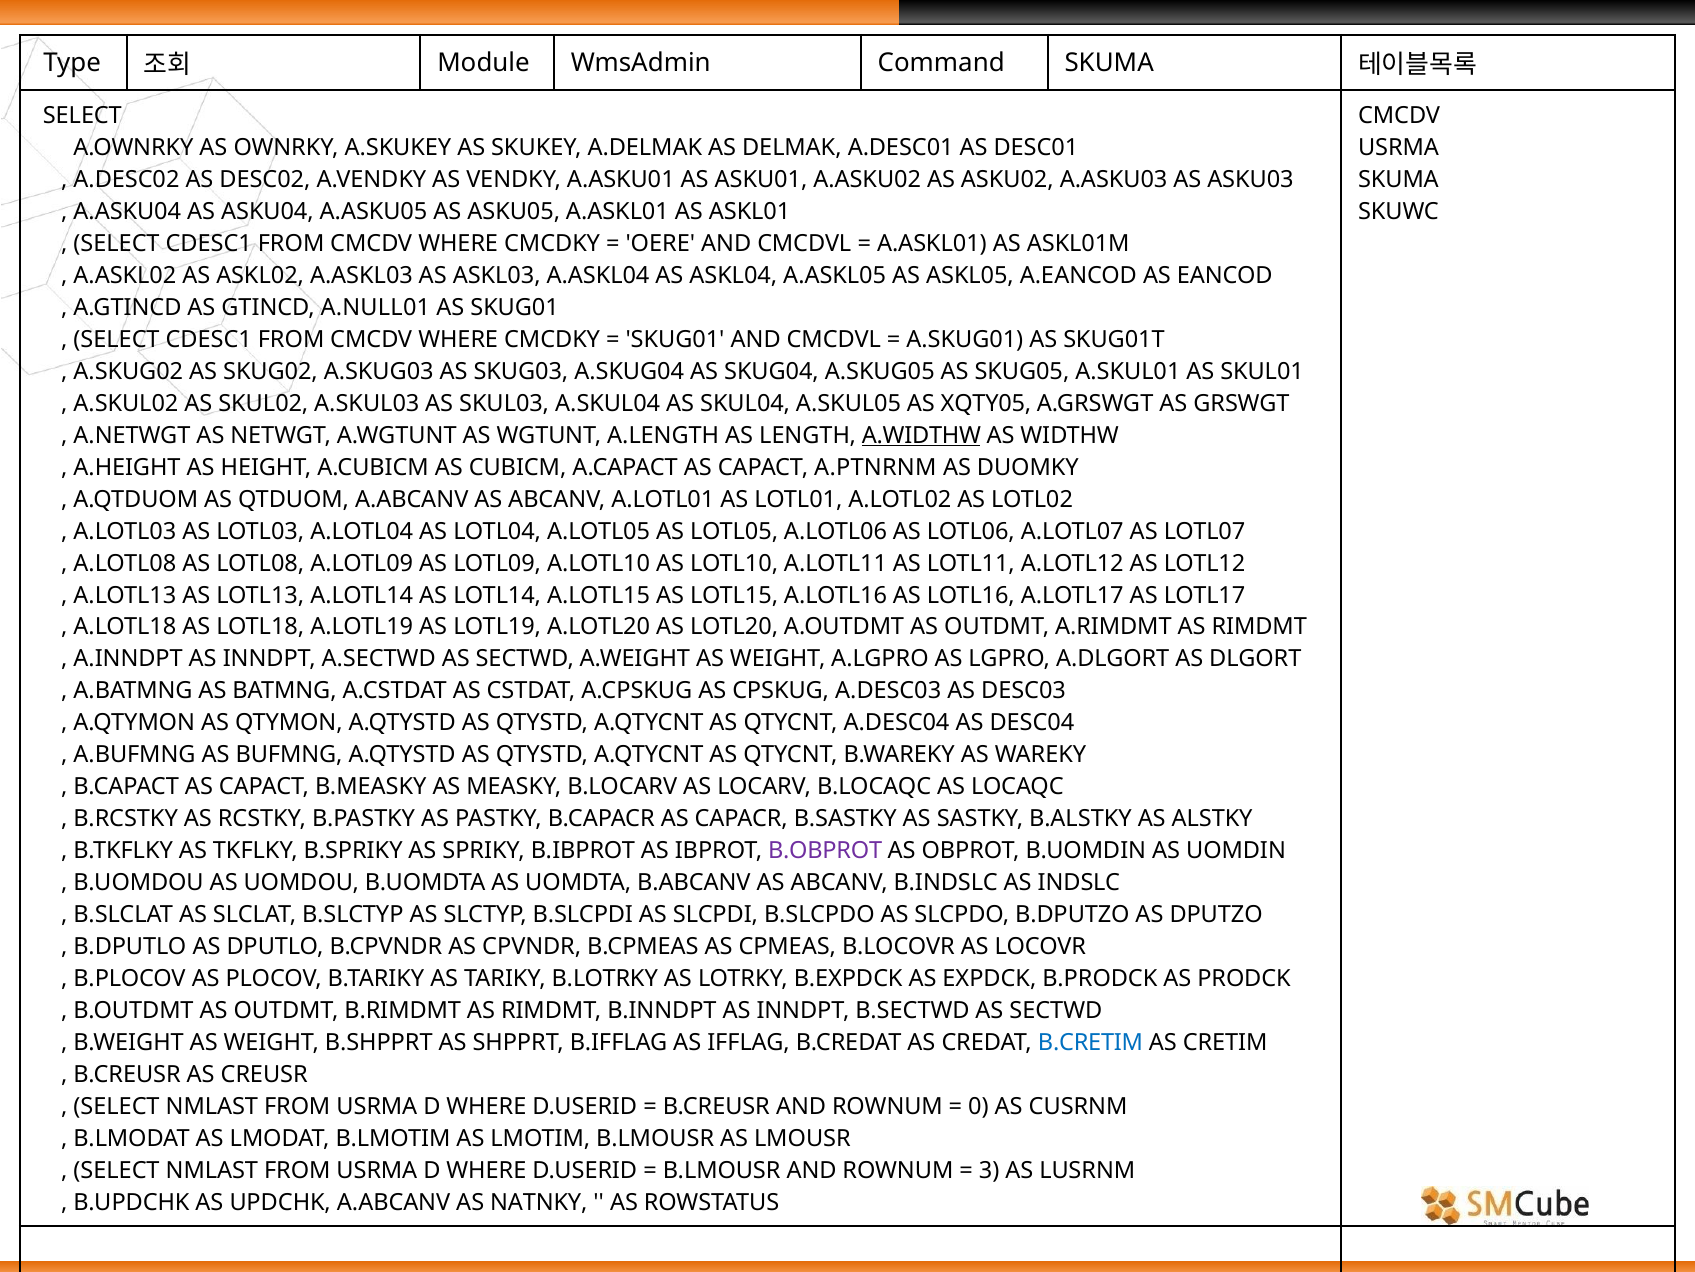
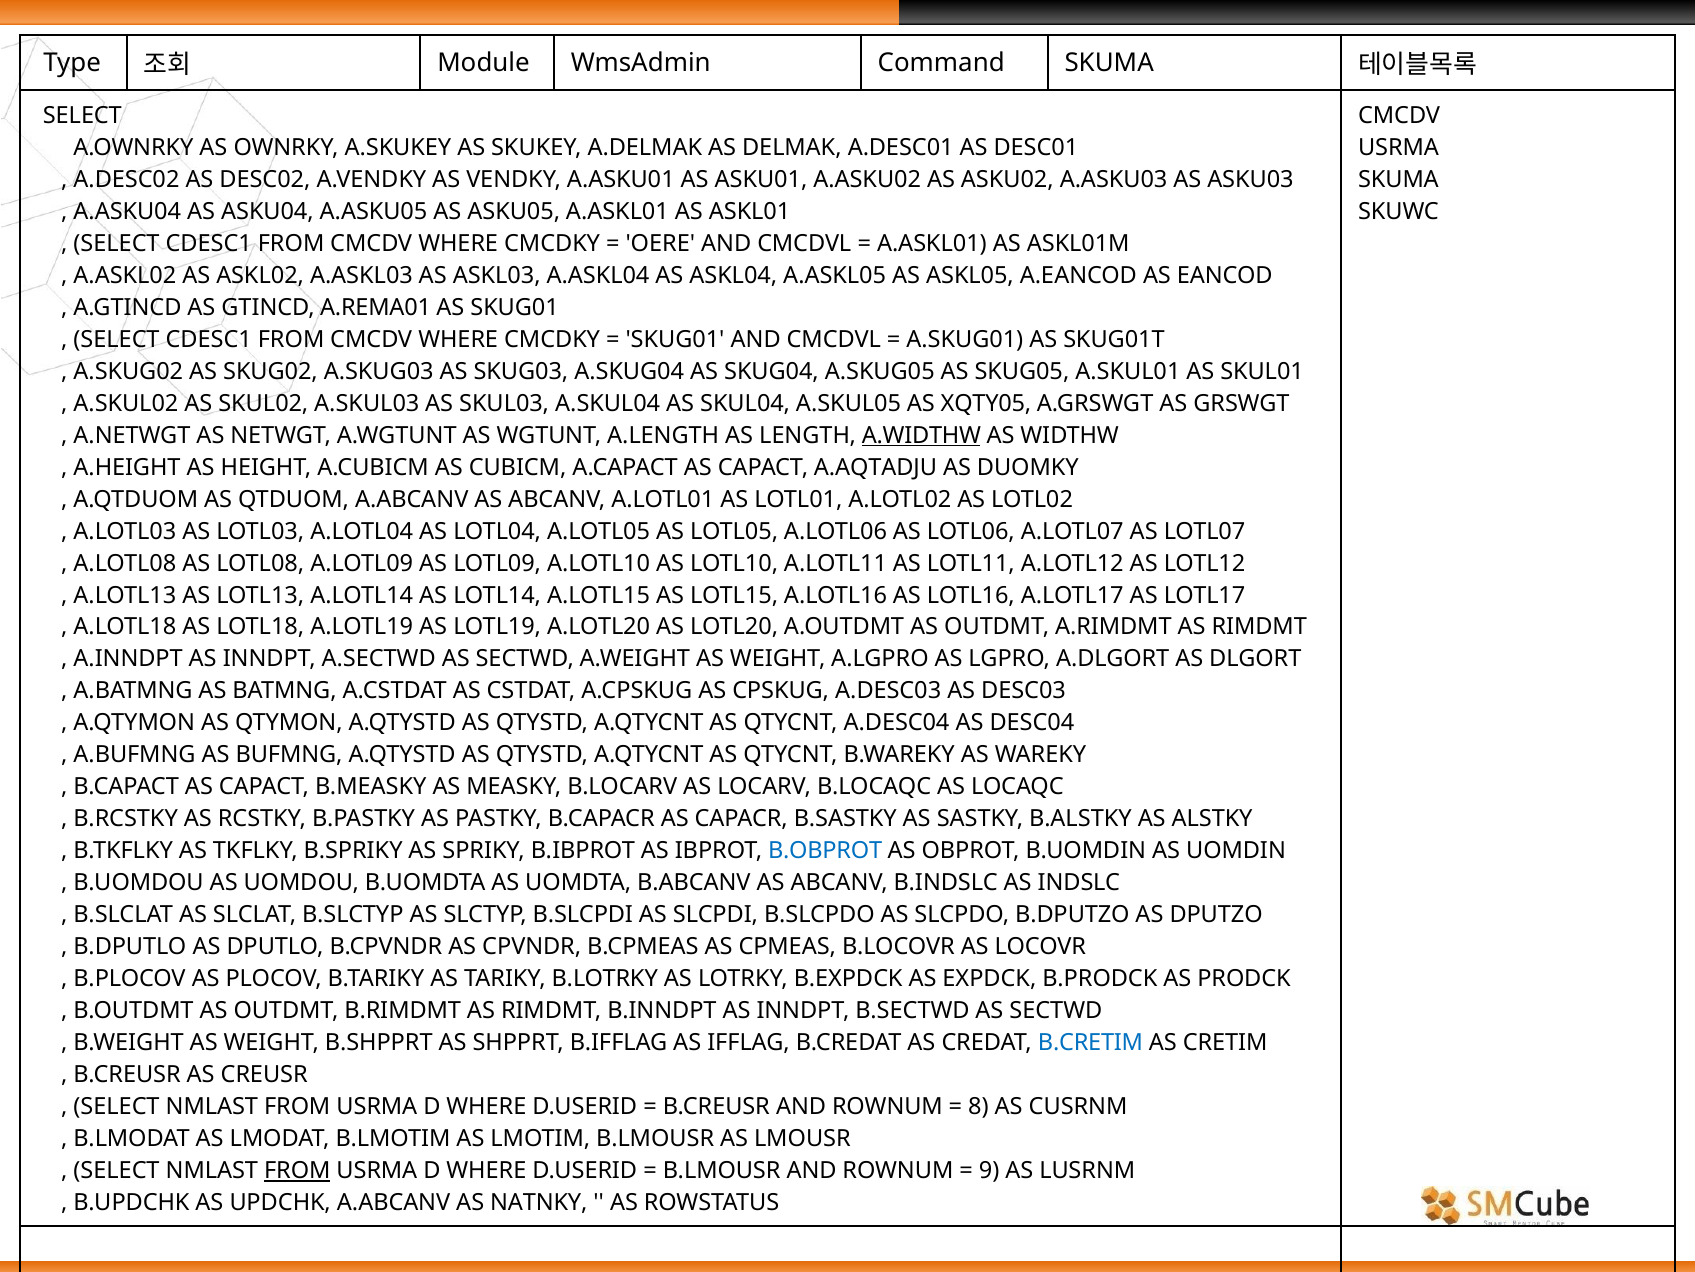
A.NULL01: A.NULL01 -> A.REMA01 (376, 307)
A.PTNRNM: A.PTNRNM -> A.AQTADJU (875, 467)
B.OBPROT colour: purple -> blue (825, 851)
0: 0 -> 8 (978, 1106)
FROM underline: none -> present (297, 1170)
3: 3 -> 9 (989, 1170)
